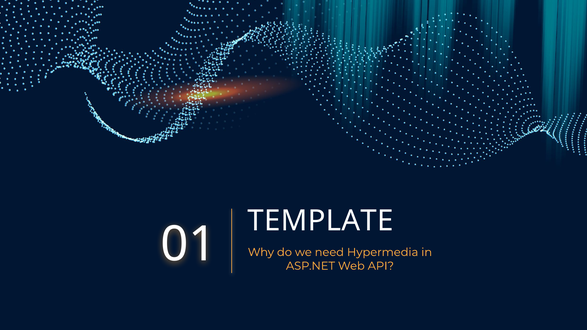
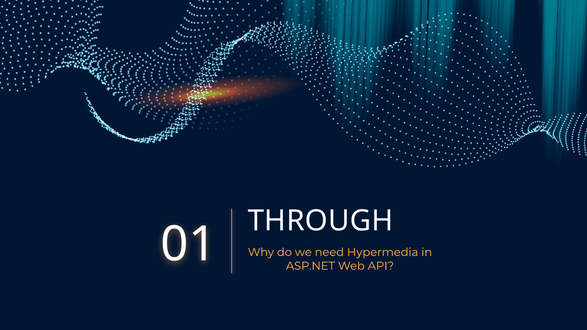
TEMPLATE: TEMPLATE -> THROUGH (320, 221)
